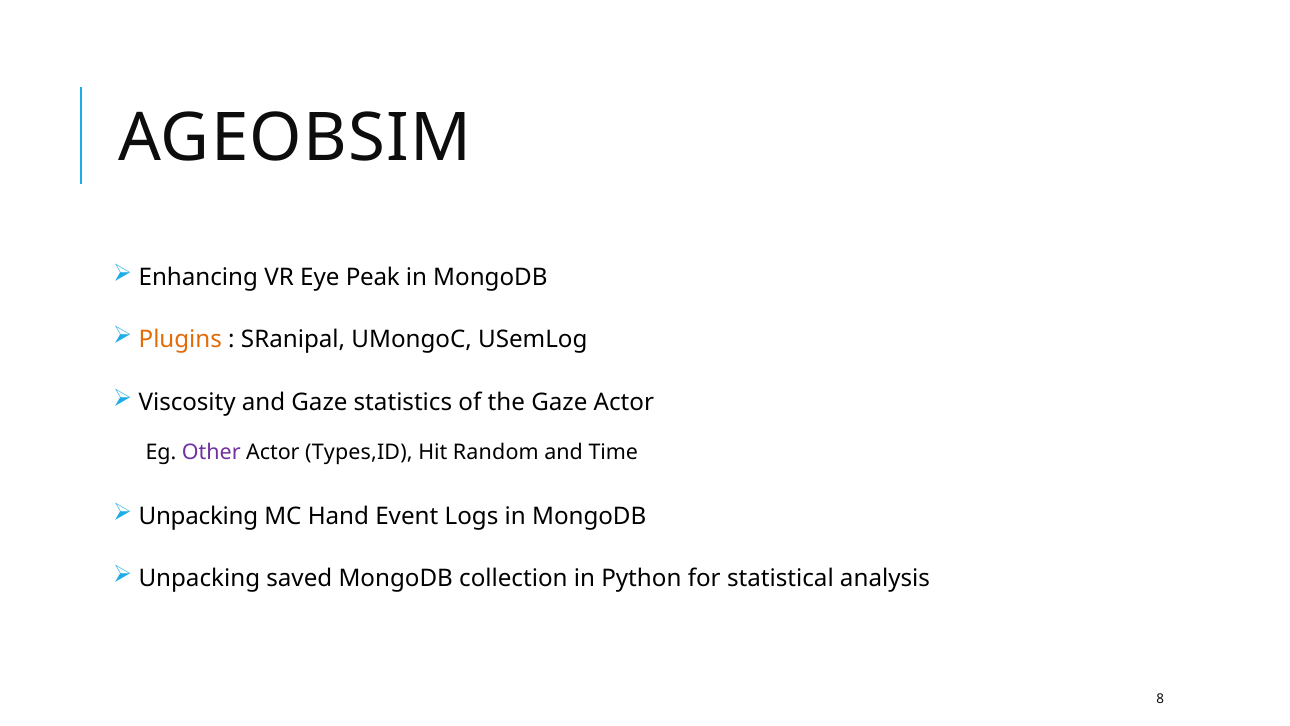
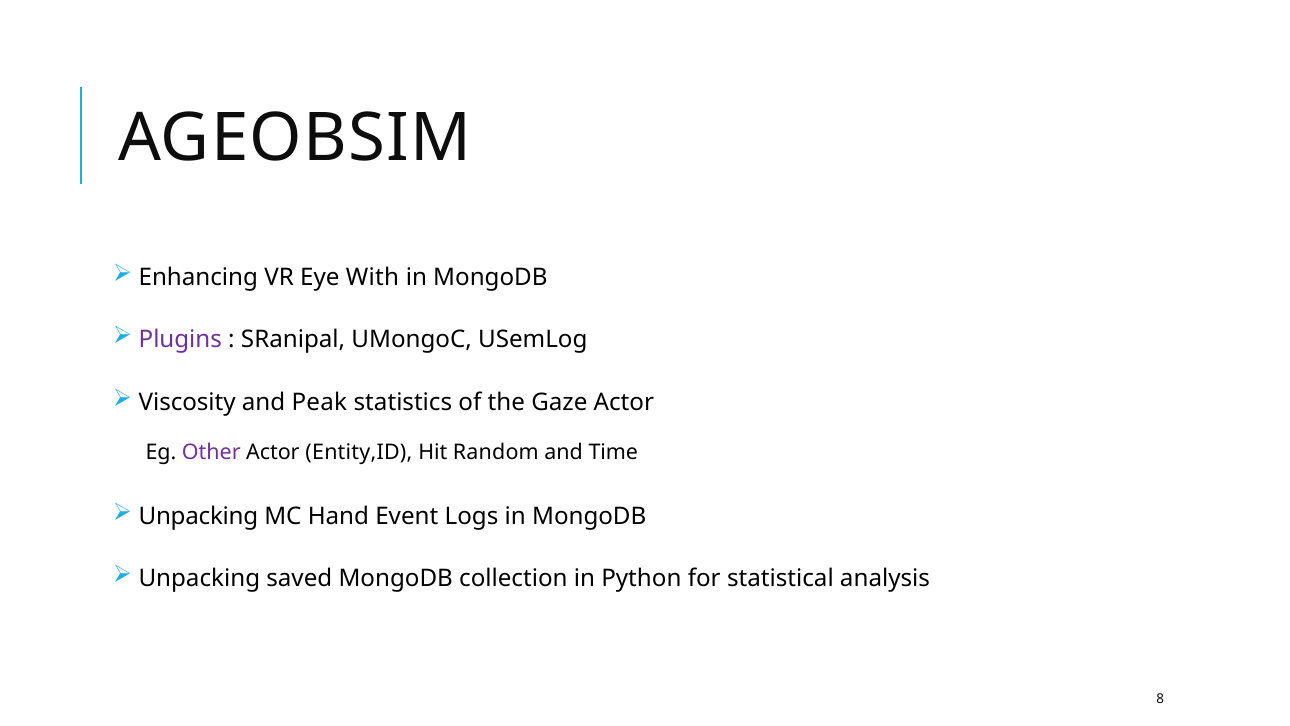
Peak: Peak -> With (373, 277)
Plugins colour: orange -> purple (180, 340)
and Gaze: Gaze -> Peak (319, 402)
Types,ID: Types,ID -> Entity,ID (359, 452)
